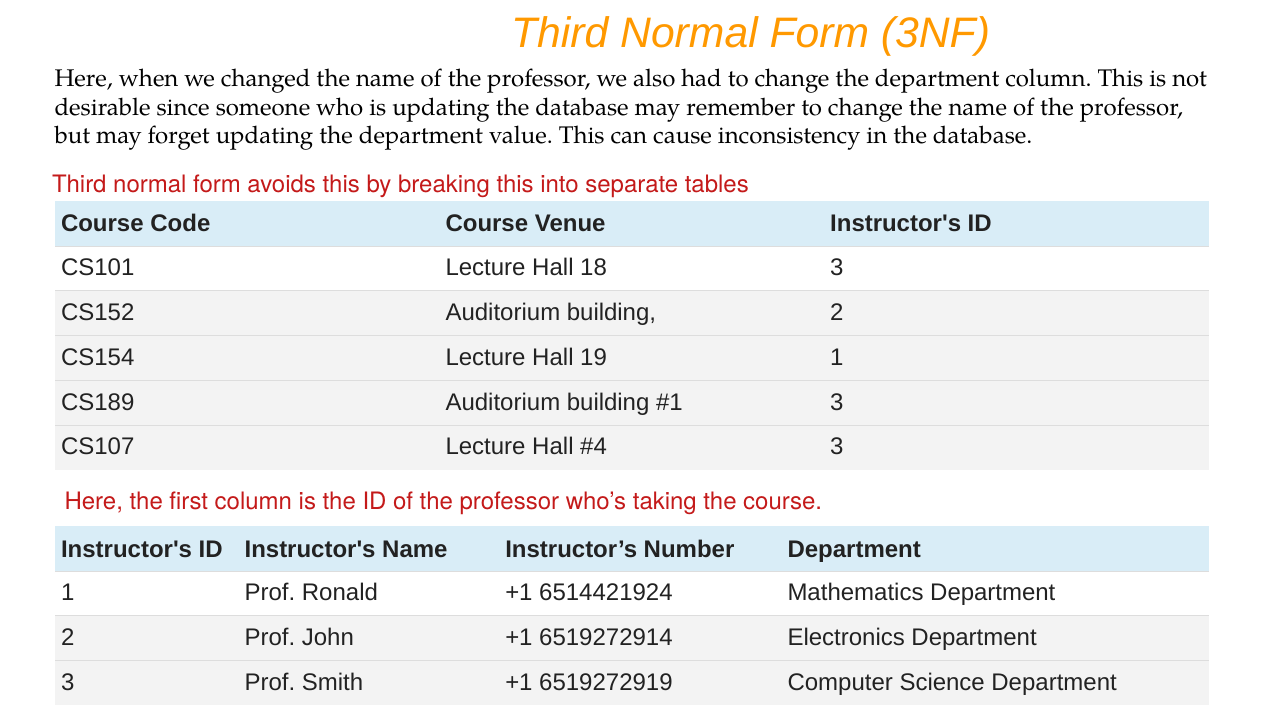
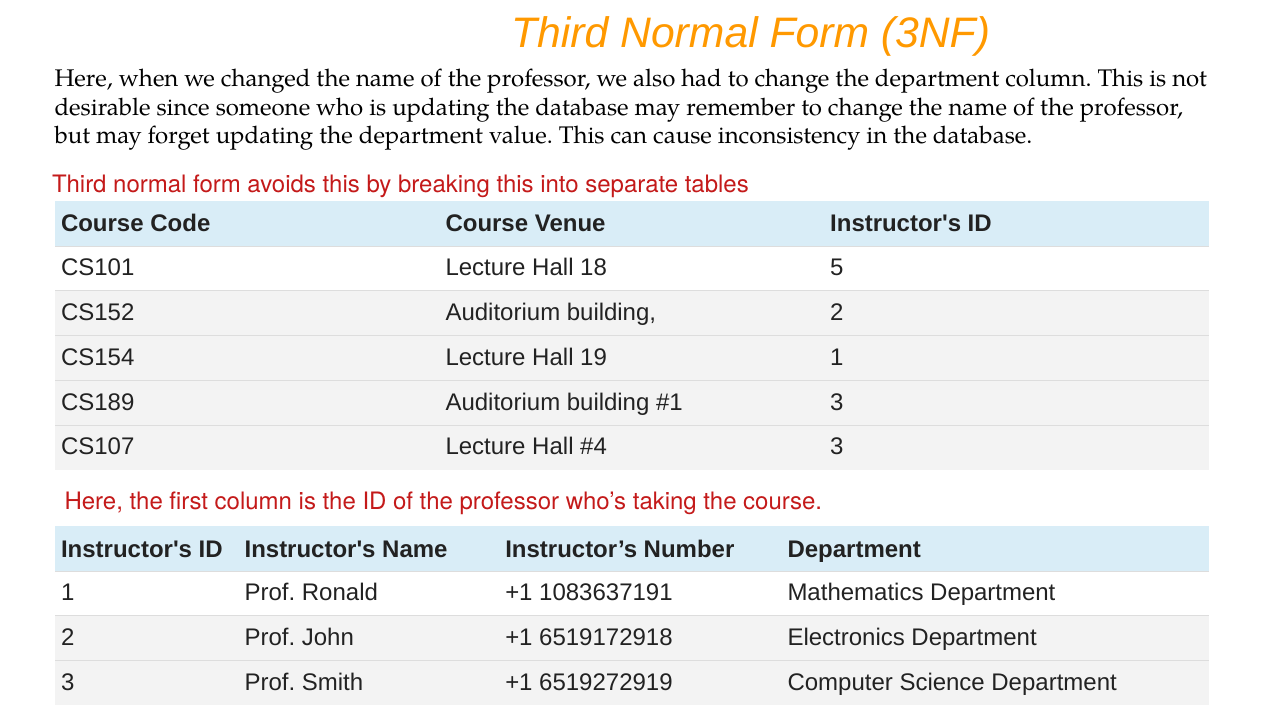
18 3: 3 -> 5 (837, 268)
6514421924: 6514421924 -> 1083637191 (606, 593)
6519272914: 6519272914 -> 6519172918 (606, 638)
